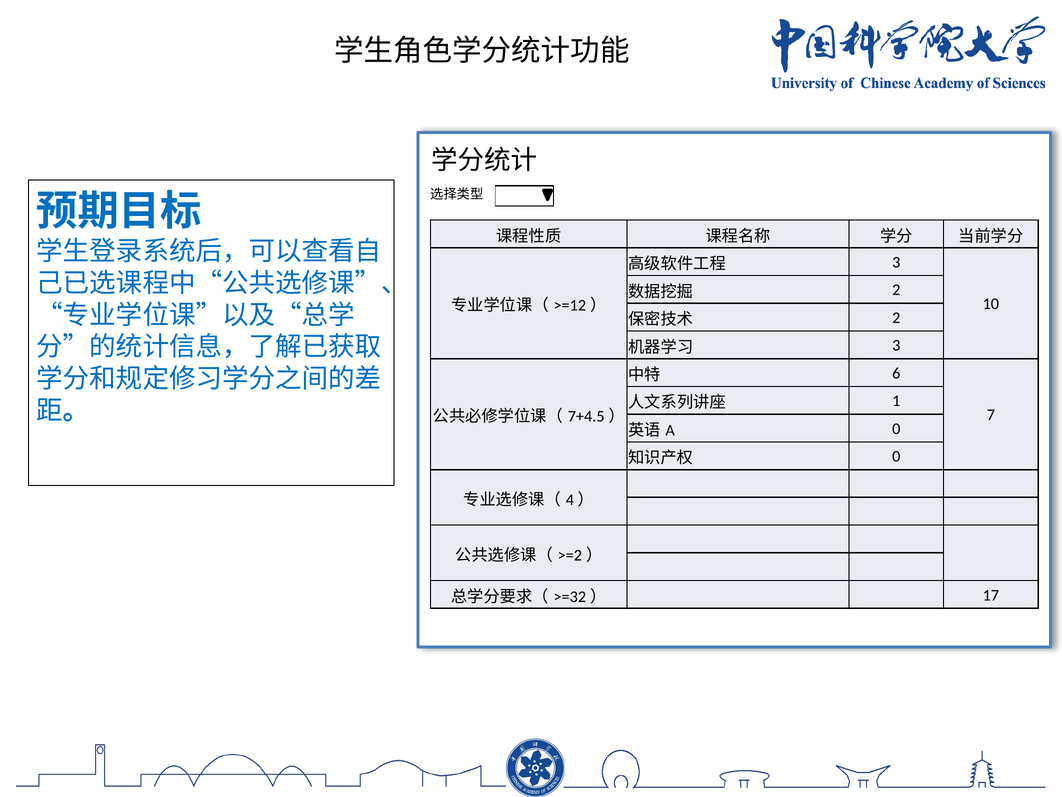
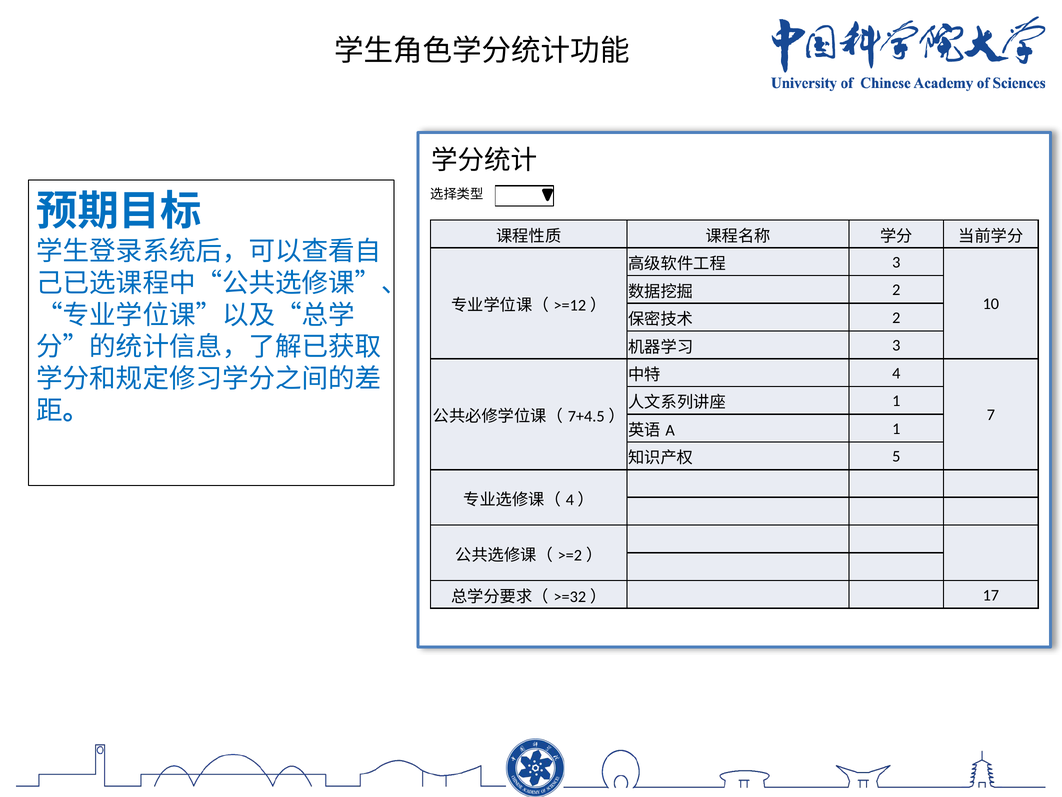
6: 6 -> 4 (896, 373)
0: 0 -> 1 (896, 429)
0: 0 -> 5 (896, 456)
